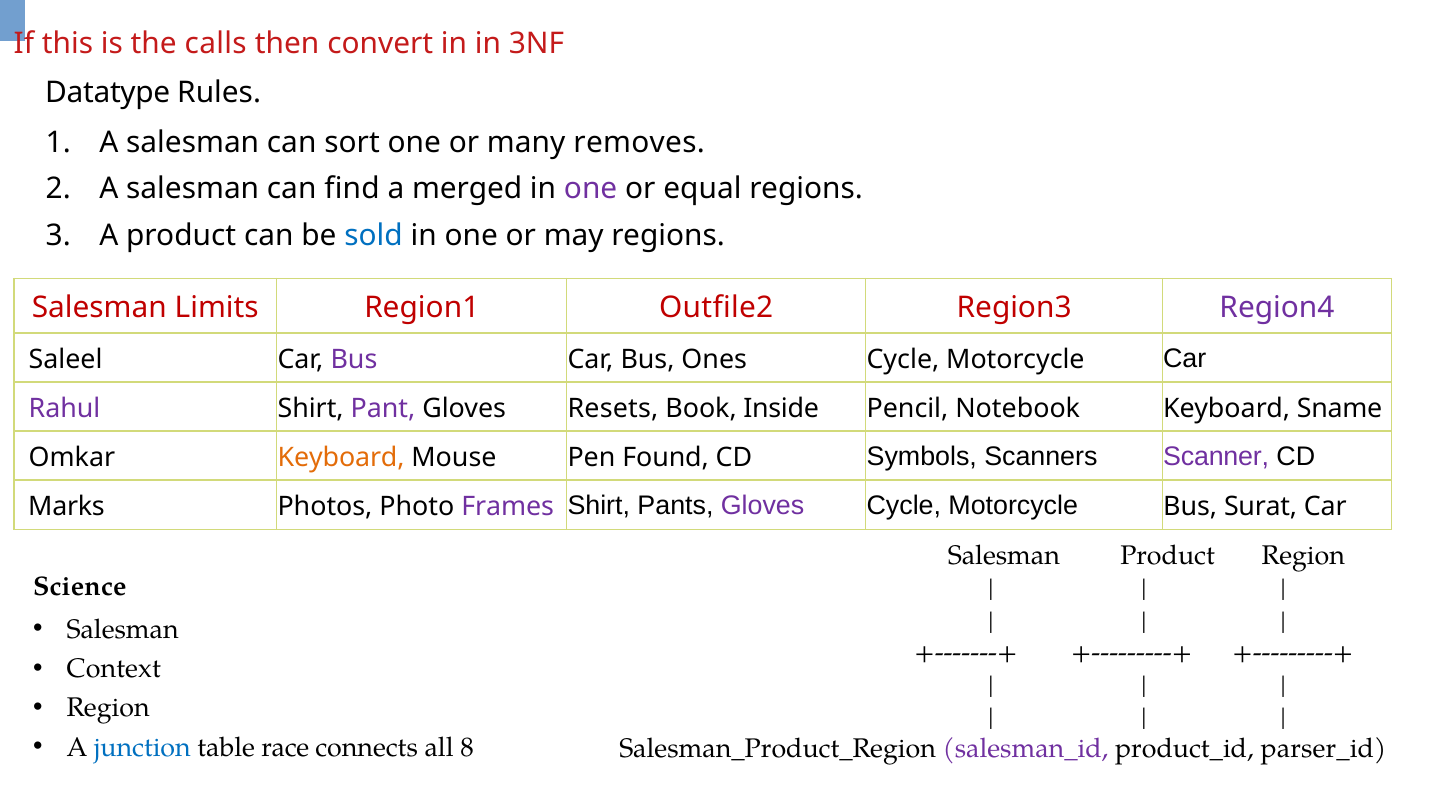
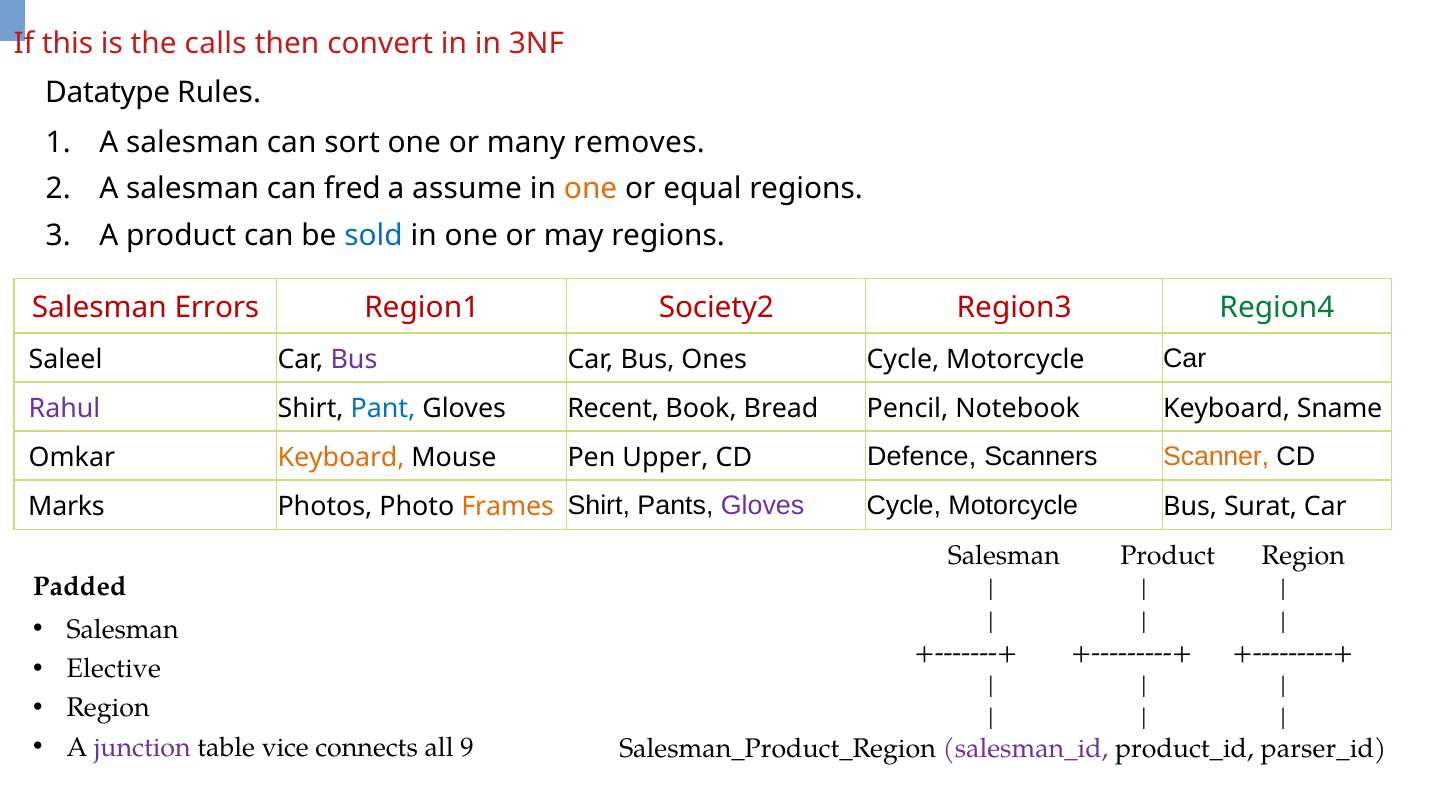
find: find -> fred (352, 189)
merged: merged -> assume (467, 189)
one colour: purple -> orange (591, 189)
Limits: Limits -> Errors (217, 308)
Outfile2: Outfile2 -> Society2 (716, 308)
Region4 colour: purple -> green (1277, 308)
Pant colour: purple -> blue (383, 409)
Resets: Resets -> Recent (613, 409)
Inside: Inside -> Bread (781, 409)
Found: Found -> Upper (666, 458)
Symbols: Symbols -> Defence (922, 457)
Scanner colour: purple -> orange (1216, 457)
Frames colour: purple -> orange (508, 507)
Science: Science -> Padded (80, 586)
Context: Context -> Elective (114, 669)
junction colour: blue -> purple (142, 747)
race: race -> vice (285, 747)
8: 8 -> 9 (467, 747)
